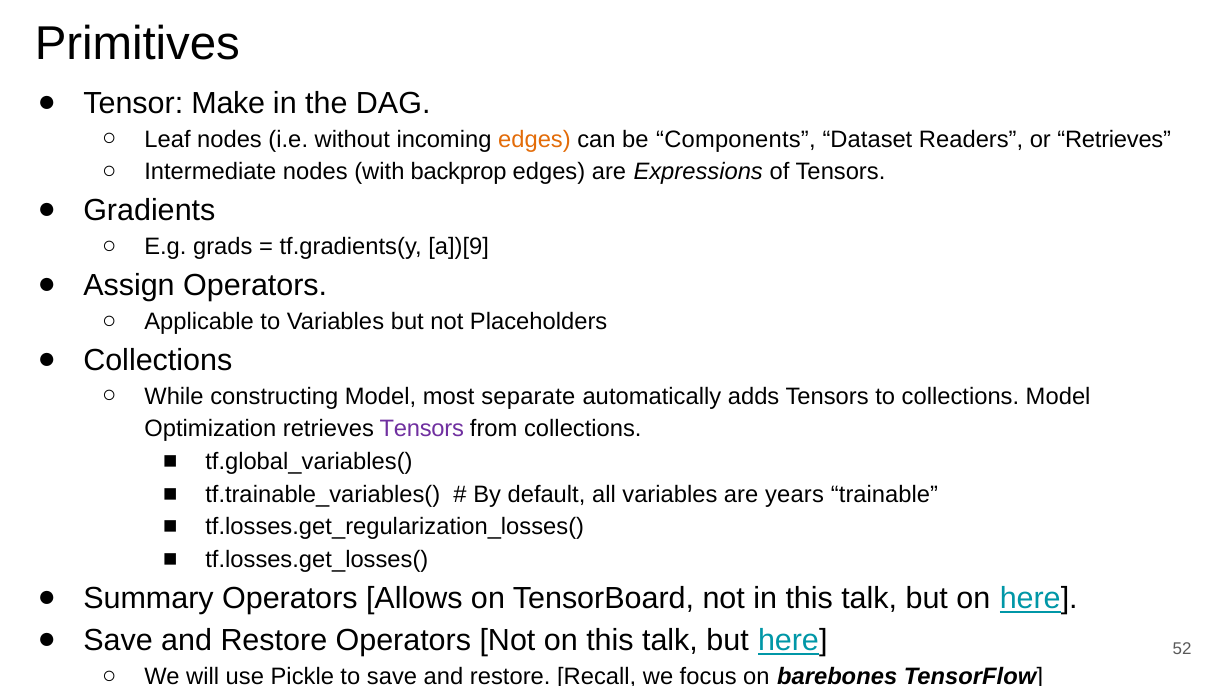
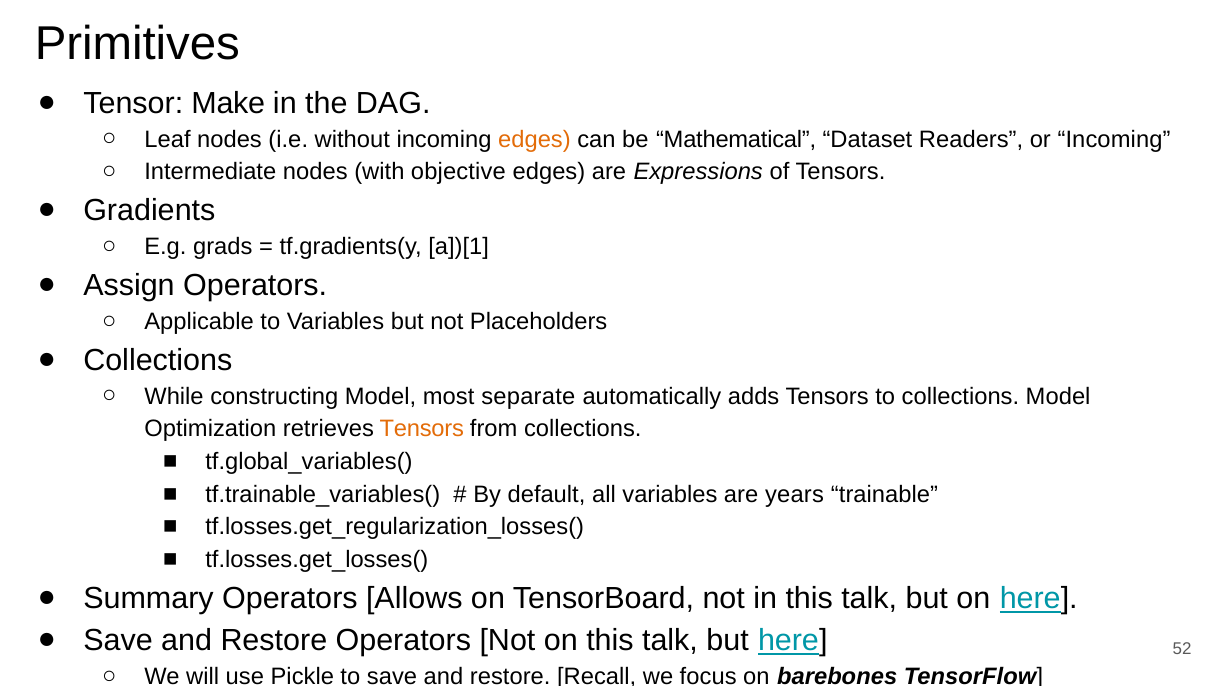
Components: Components -> Mathematical (736, 139)
or Retrieves: Retrieves -> Incoming (1114, 139)
backprop: backprop -> objective (458, 172)
a])[9: a])[9 -> a])[1 (459, 247)
Tensors colour: purple -> orange (422, 429)
